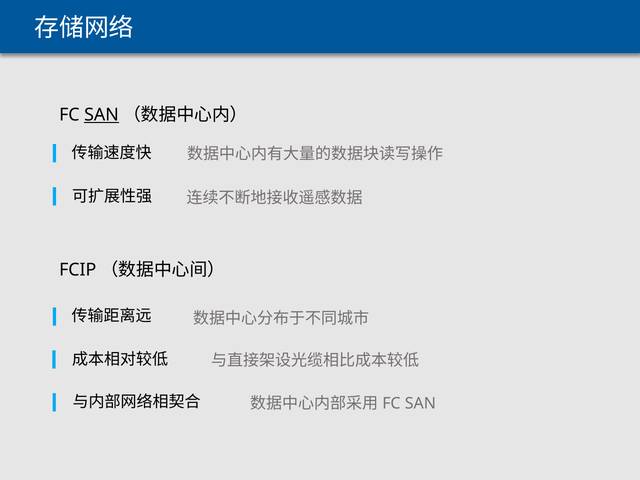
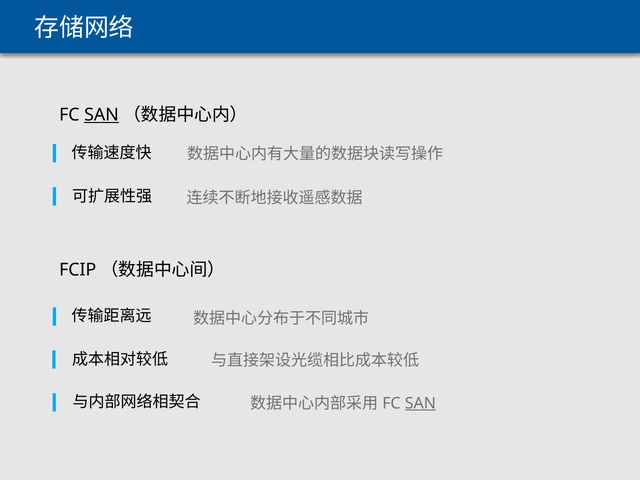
SAN underline: none -> present (420, 403)
